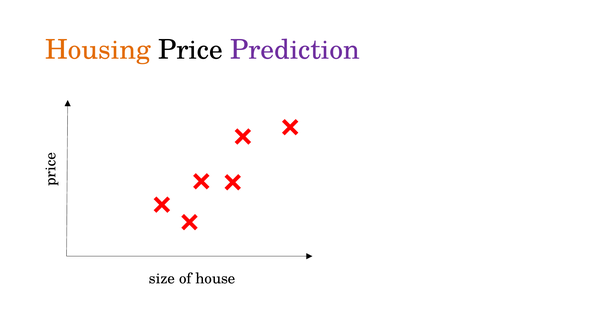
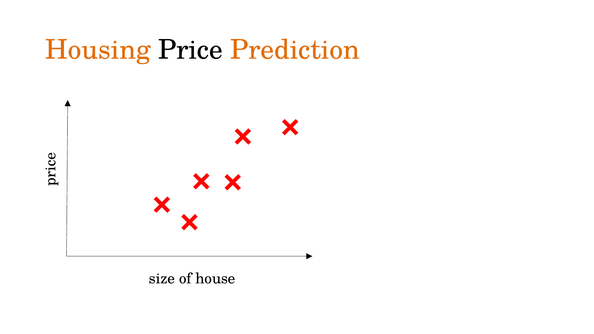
Prediction colour: purple -> orange (295, 50)
